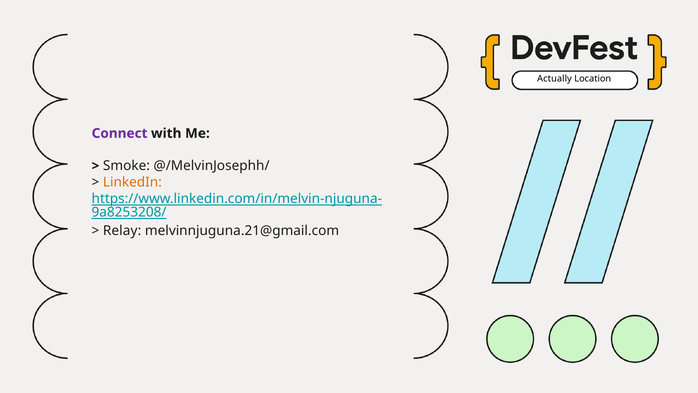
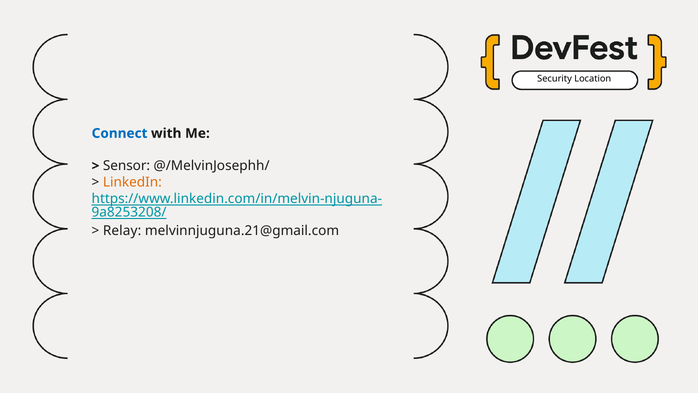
Actually: Actually -> Security (555, 79)
Connect colour: purple -> blue (120, 133)
Smoke: Smoke -> Sensor (126, 166)
